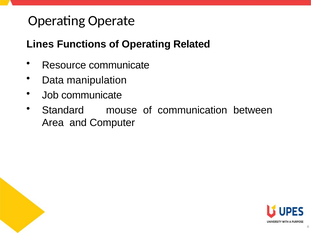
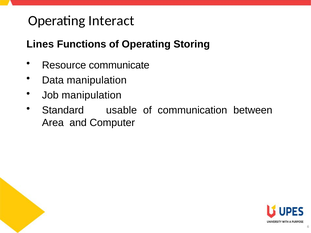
Operate: Operate -> Interact (111, 21)
Related: Related -> Storing (192, 44)
Job communicate: communicate -> manipulation (92, 95)
mouse: mouse -> usable (121, 110)
